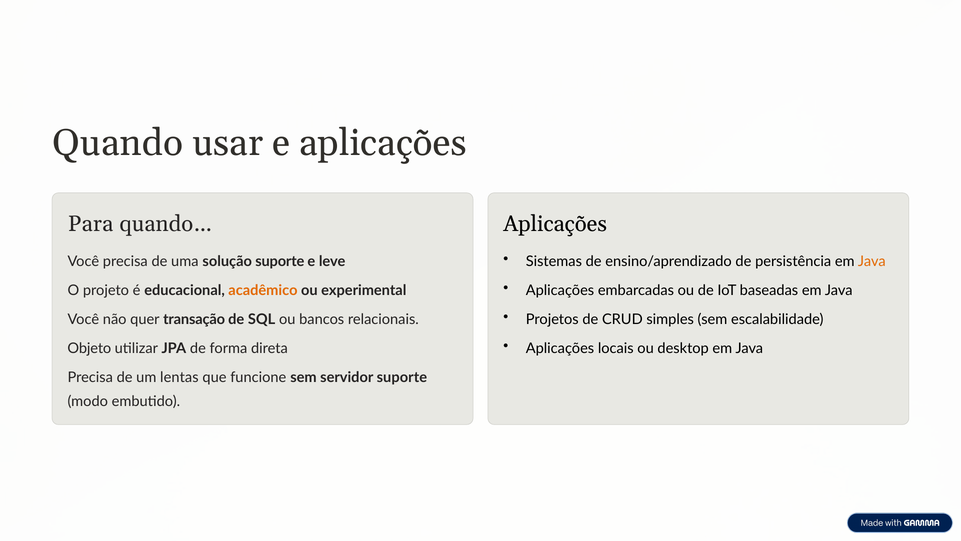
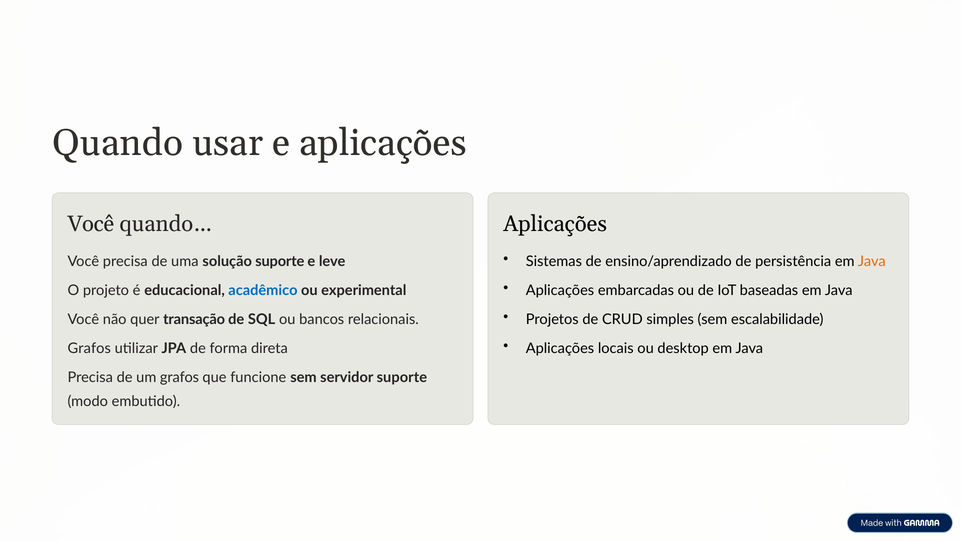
Para: Para -> Você (91, 224)
acadêmico colour: orange -> blue (263, 290)
Objeto: Objeto -> Grafos (89, 348)
um lentas: lentas -> grafos (179, 377)
